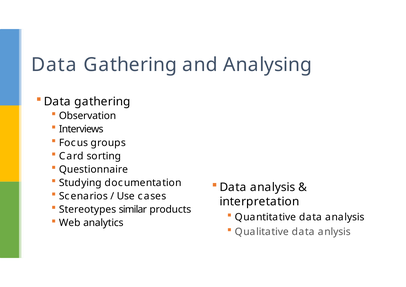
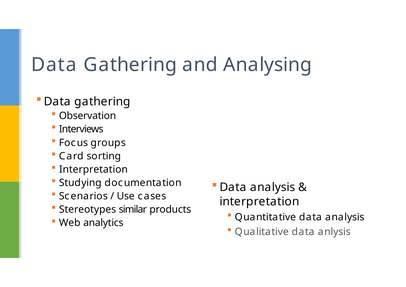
Questionnaire: Questionnaire -> Interpretation (93, 169)
